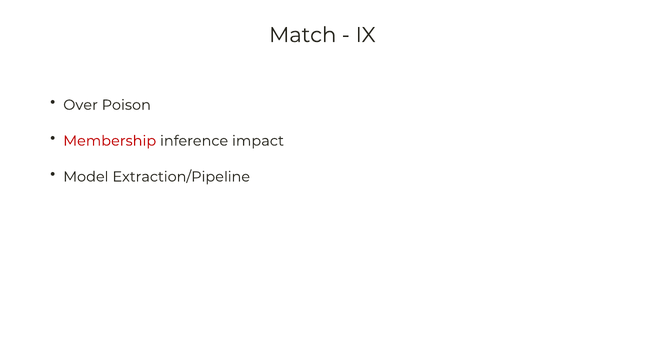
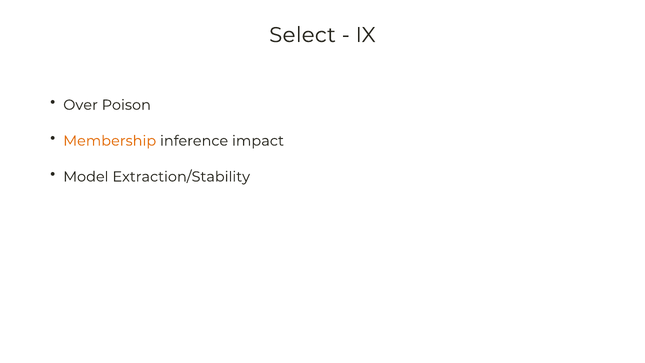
Match: Match -> Select (302, 35)
Membership colour: red -> orange (110, 141)
Extraction/Pipeline: Extraction/Pipeline -> Extraction/Stability (181, 177)
